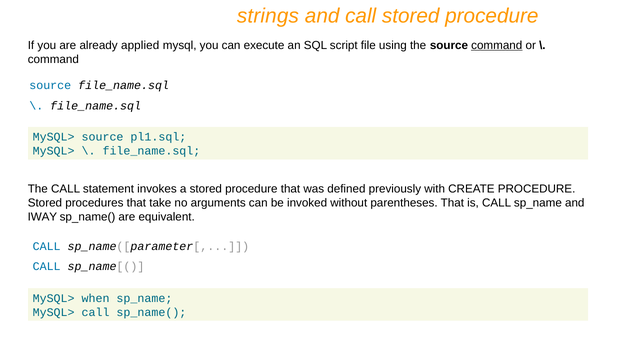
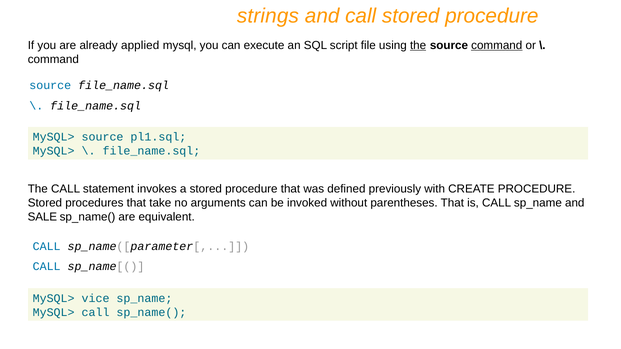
the underline: none -> present (418, 45)
IWAY: IWAY -> SALE (42, 217)
when: when -> vice (96, 299)
